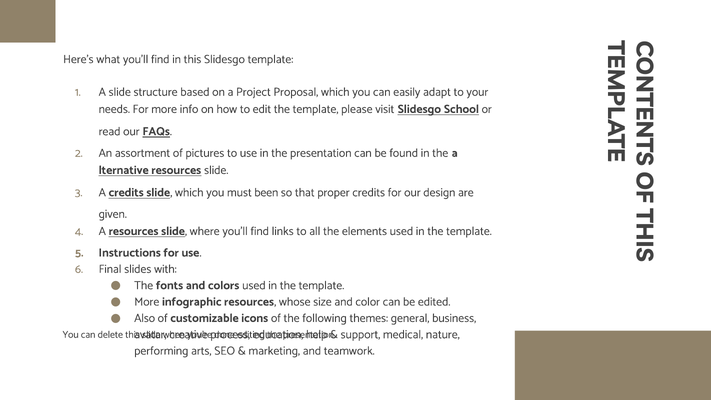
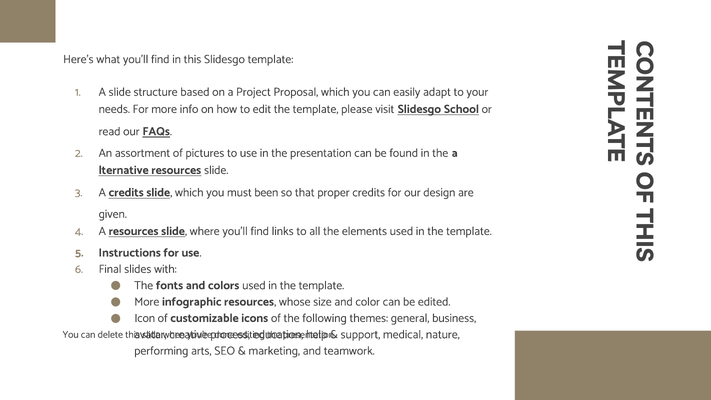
Also: Also -> Icon (145, 318)
